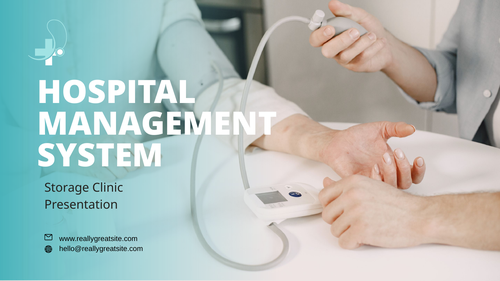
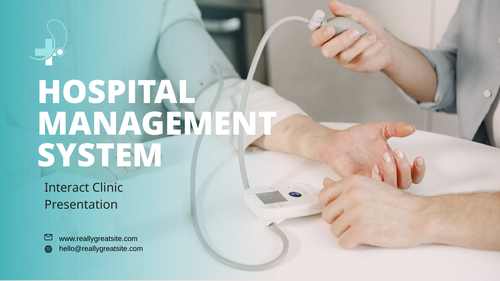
Storage: Storage -> Interact (67, 188)
